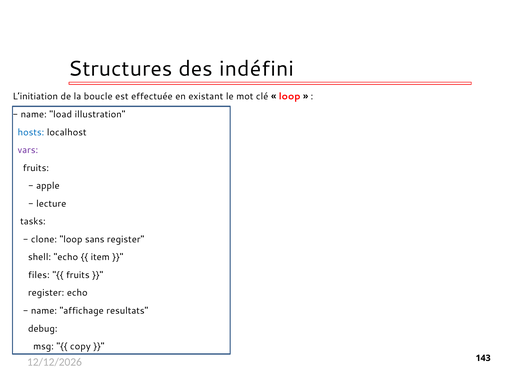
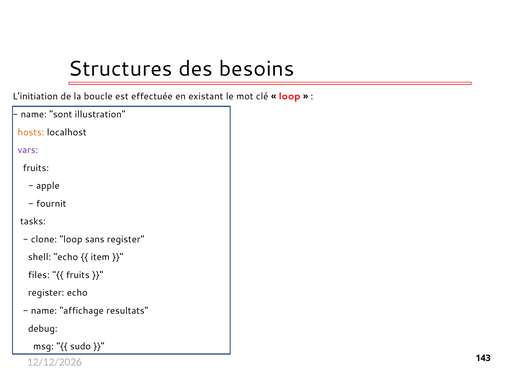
indéfini: indéfini -> besoins (257, 69)
load: load -> sont (61, 114)
hosts colour: blue -> orange (31, 132)
lecture: lecture -> fournit (51, 204)
copy: copy -> sudo (80, 347)
